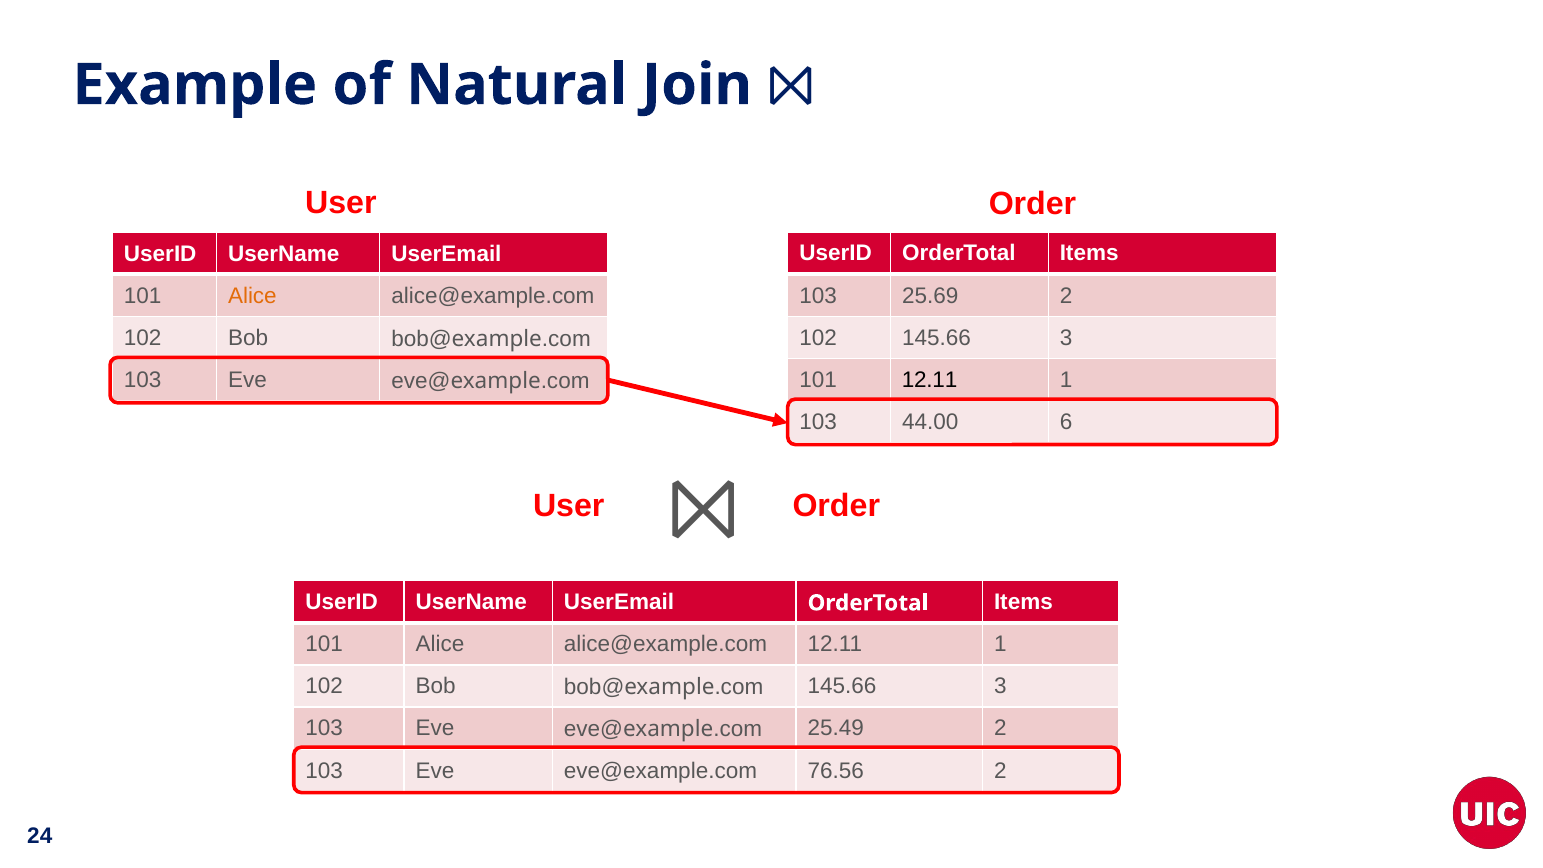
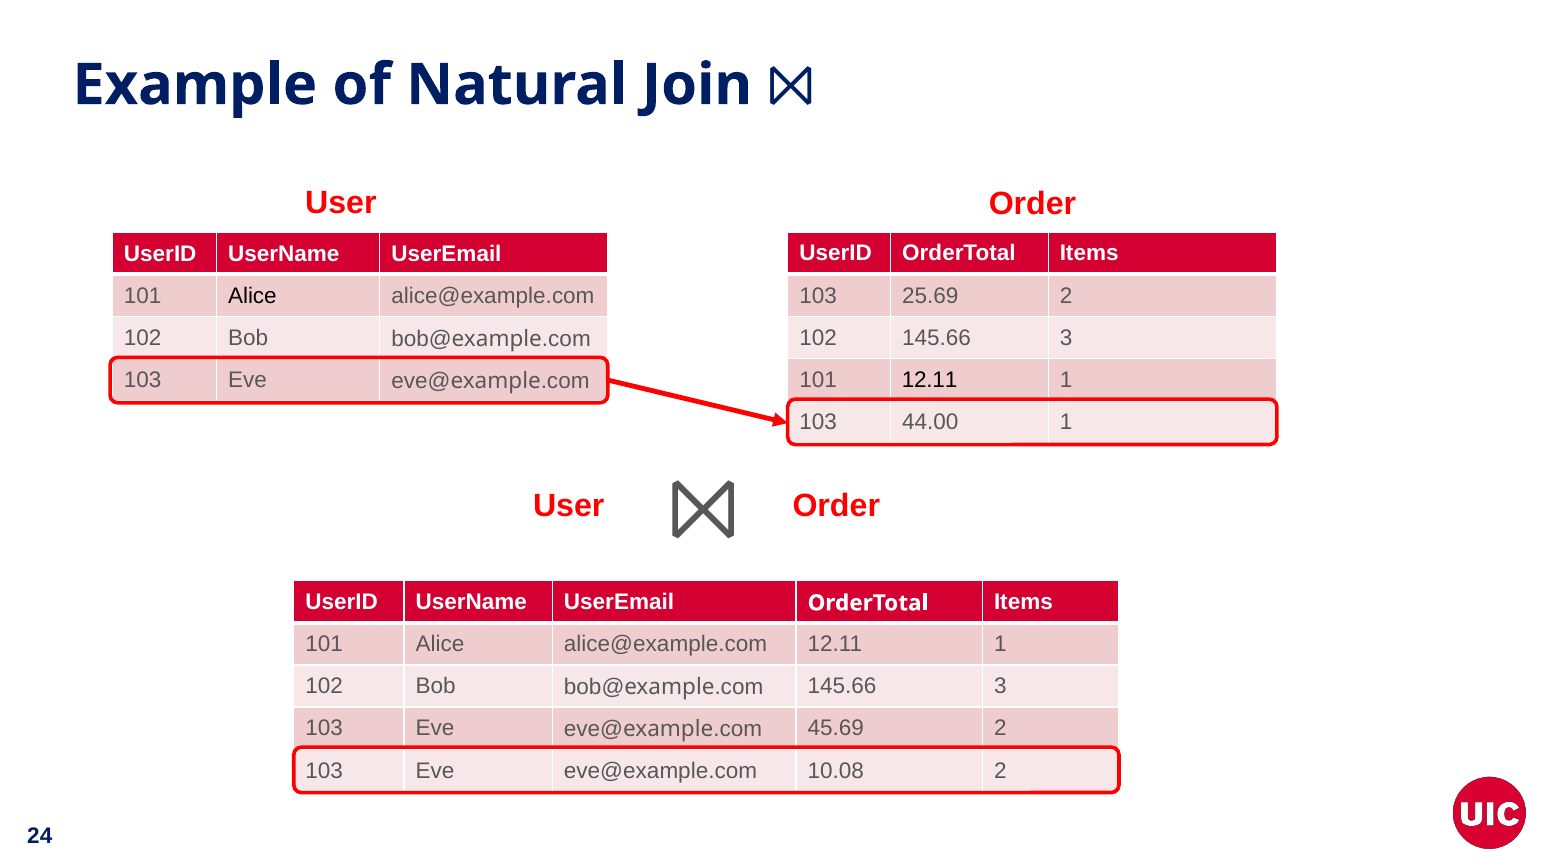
Alice colour: orange -> black (252, 296)
44.00 6: 6 -> 1 (1066, 422)
25.49: 25.49 -> 45.69 (836, 728)
76.56: 76.56 -> 10.08 (836, 771)
